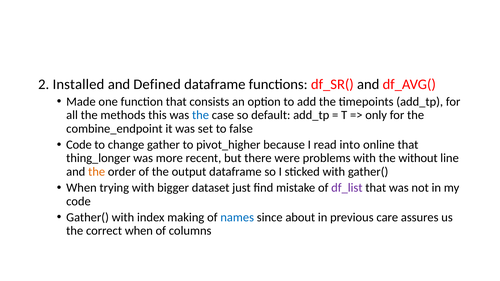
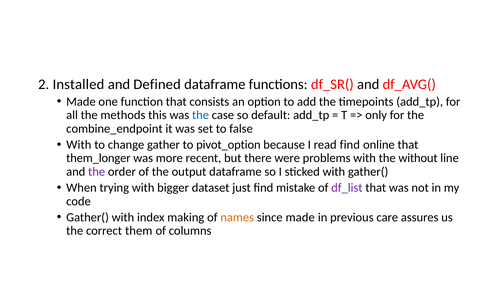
Code: Code -> With (79, 145)
pivot_higher: pivot_higher -> pivot_option (228, 145)
read into: into -> find (350, 145)
thing_longer: thing_longer -> them_longer (98, 158)
the colour: orange -> purple (97, 172)
names colour: blue -> orange (237, 218)
since about: about -> made (300, 218)
correct when: when -> them (139, 231)
